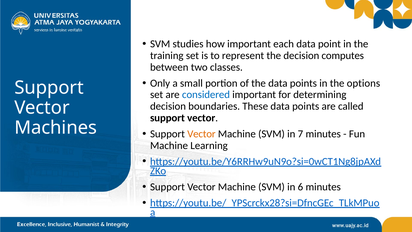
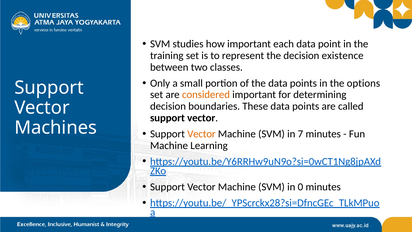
computes: computes -> existence (343, 56)
considered colour: blue -> orange (206, 95)
6: 6 -> 0 (300, 187)
